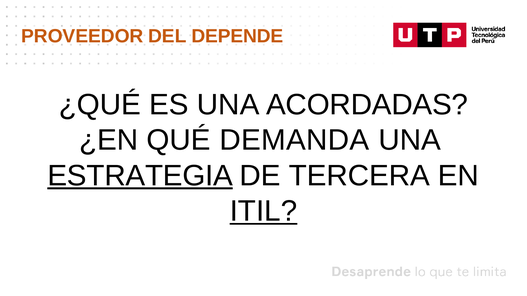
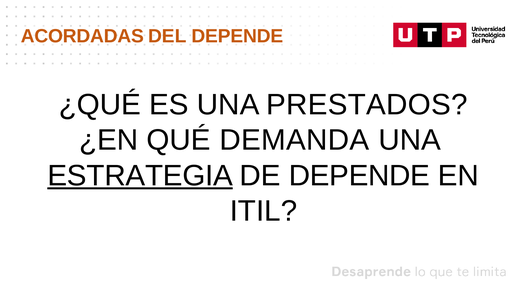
PROVEEDOR: PROVEEDOR -> ACORDADAS (82, 36)
ACORDADAS: ACORDADAS -> PRESTADOS (367, 105)
DE TERCERA: TERCERA -> DEPENDE (359, 176)
ITIL underline: present -> none (263, 211)
